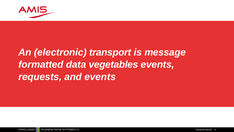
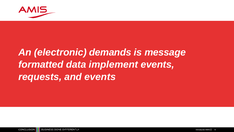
transport: transport -> demands (110, 52)
vegetables: vegetables -> implement (113, 64)
